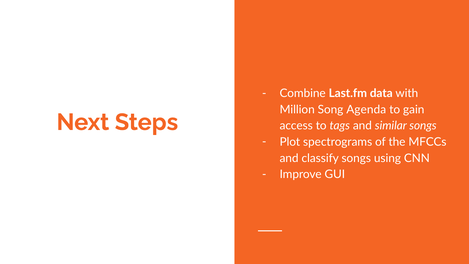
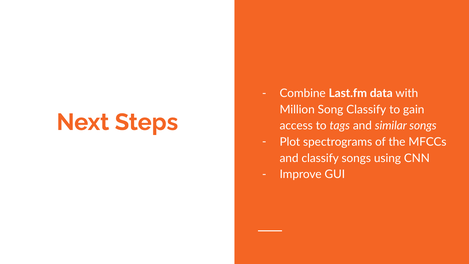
Song Agenda: Agenda -> Classify (366, 110)
